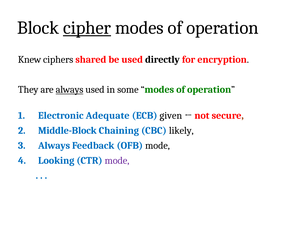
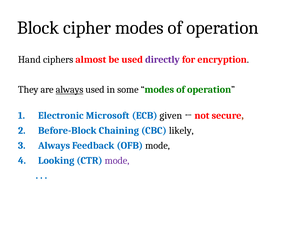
cipher underline: present -> none (87, 28)
Knew: Knew -> Hand (29, 60)
shared: shared -> almost (91, 60)
directly colour: black -> purple (162, 60)
Adequate: Adequate -> Microsoft (108, 115)
Middle-Block: Middle-Block -> Before-Block (67, 130)
